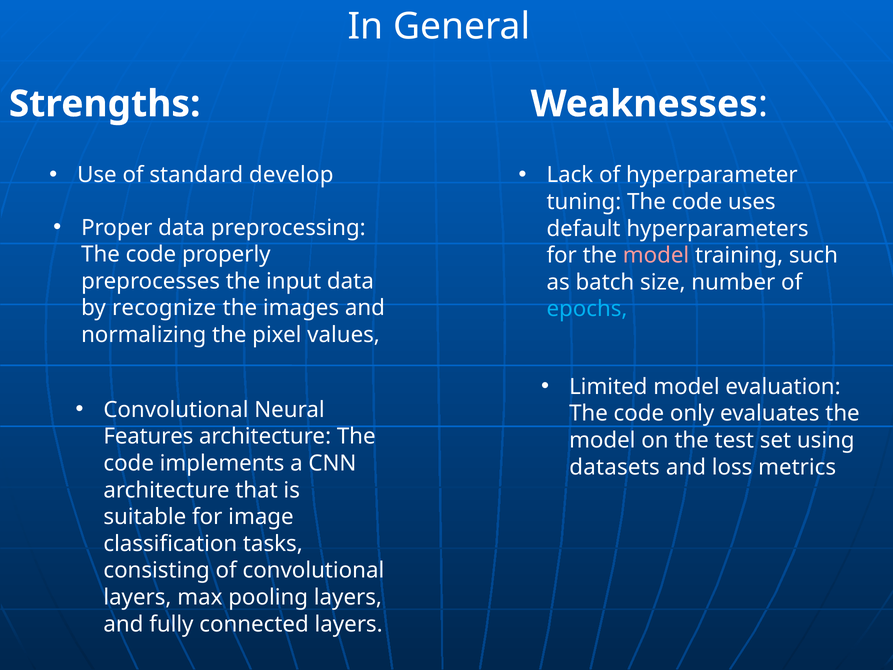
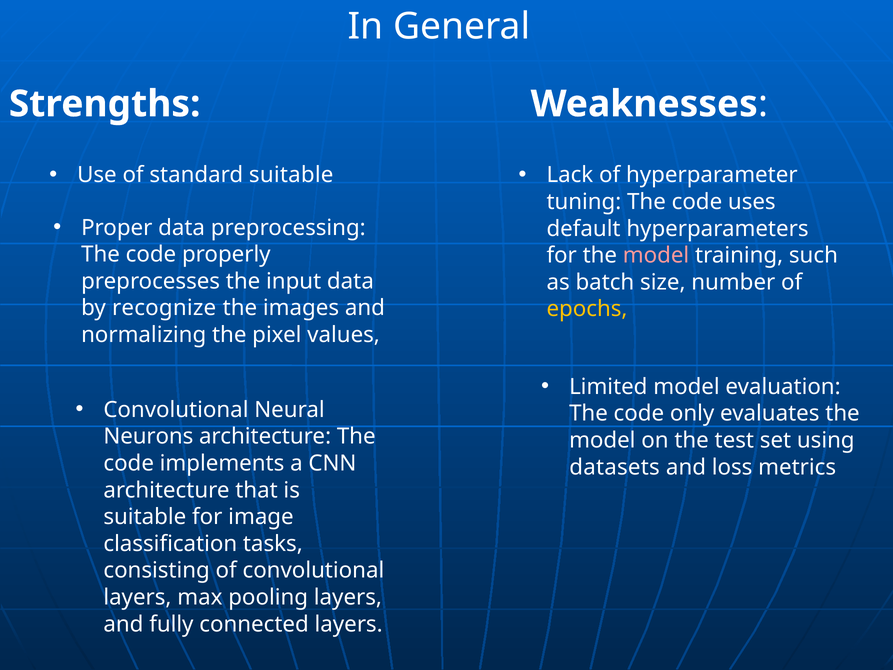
standard develop: develop -> suitable (291, 175)
epochs colour: light blue -> yellow (587, 309)
Features: Features -> Neurons (148, 436)
